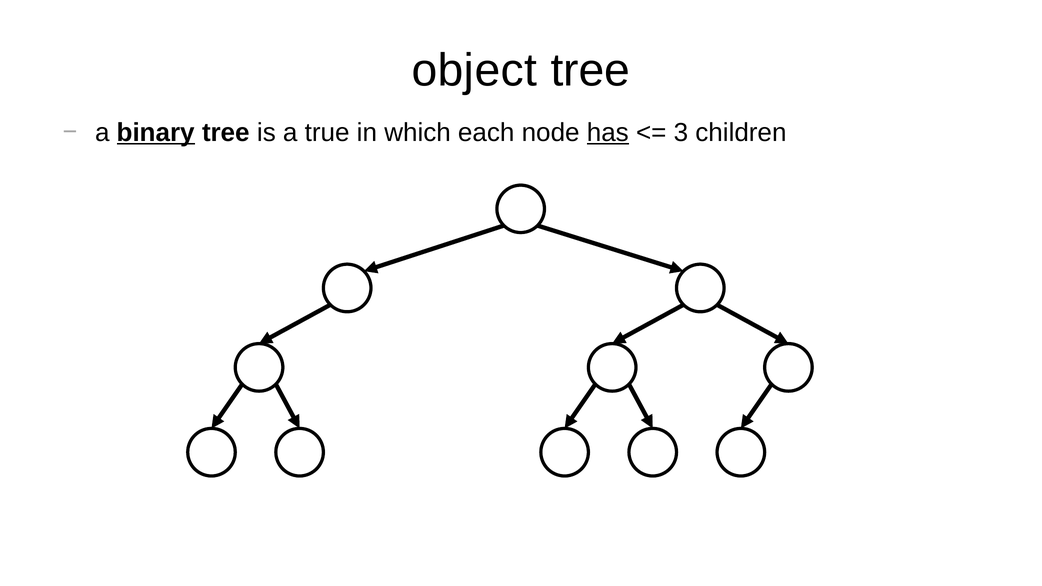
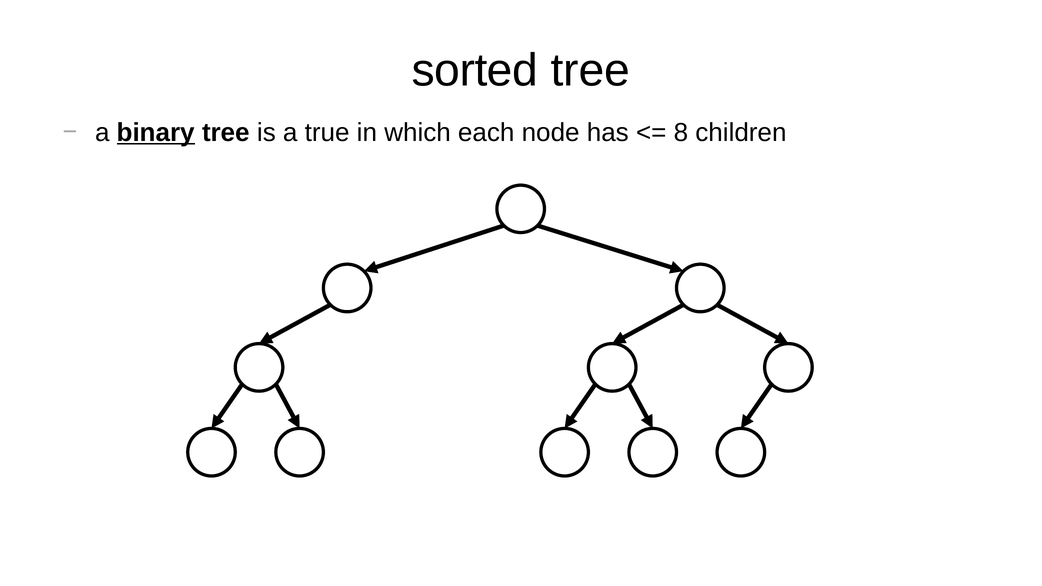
object: object -> sorted (475, 70)
has underline: present -> none (608, 132)
3: 3 -> 8 (681, 132)
